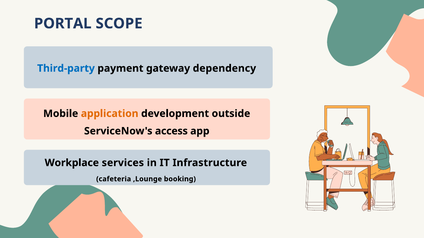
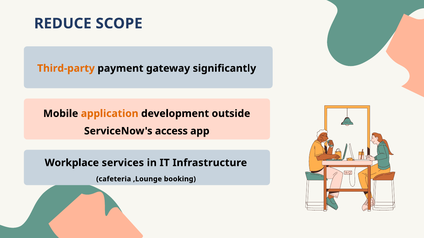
PORTAL: PORTAL -> REDUCE (63, 24)
Third-party colour: blue -> orange (66, 68)
dependency: dependency -> significantly (224, 68)
